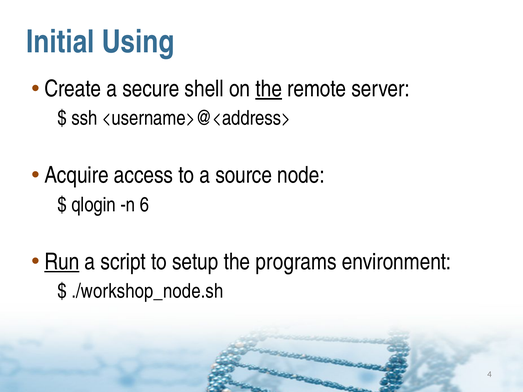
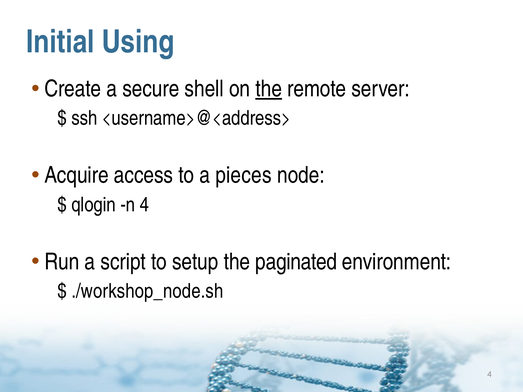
source: source -> pieces (243, 175)
n 6: 6 -> 4 (145, 205)
Run underline: present -> none (62, 262)
programs: programs -> paginated (296, 262)
